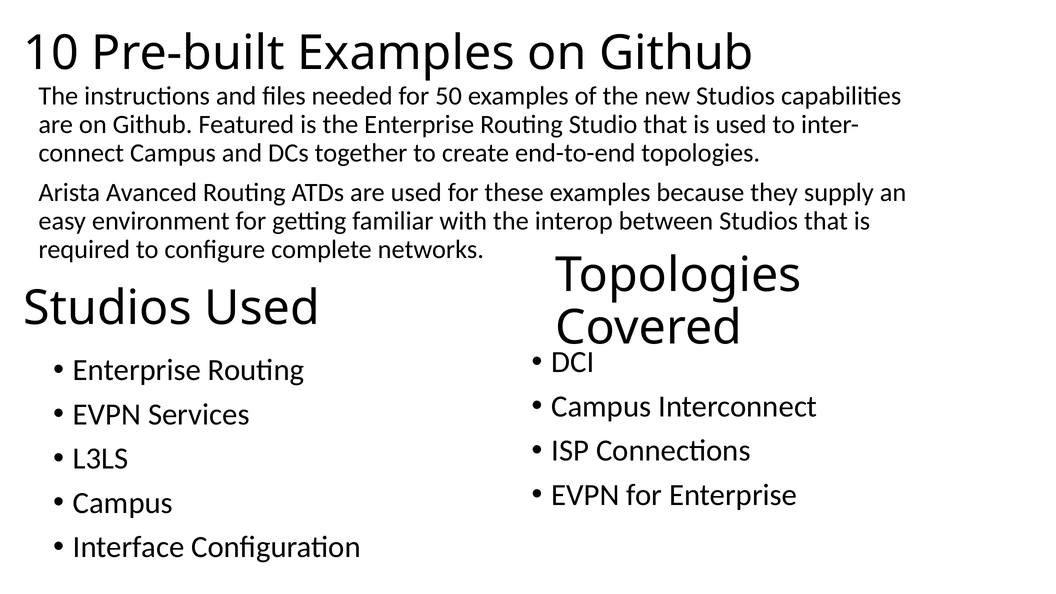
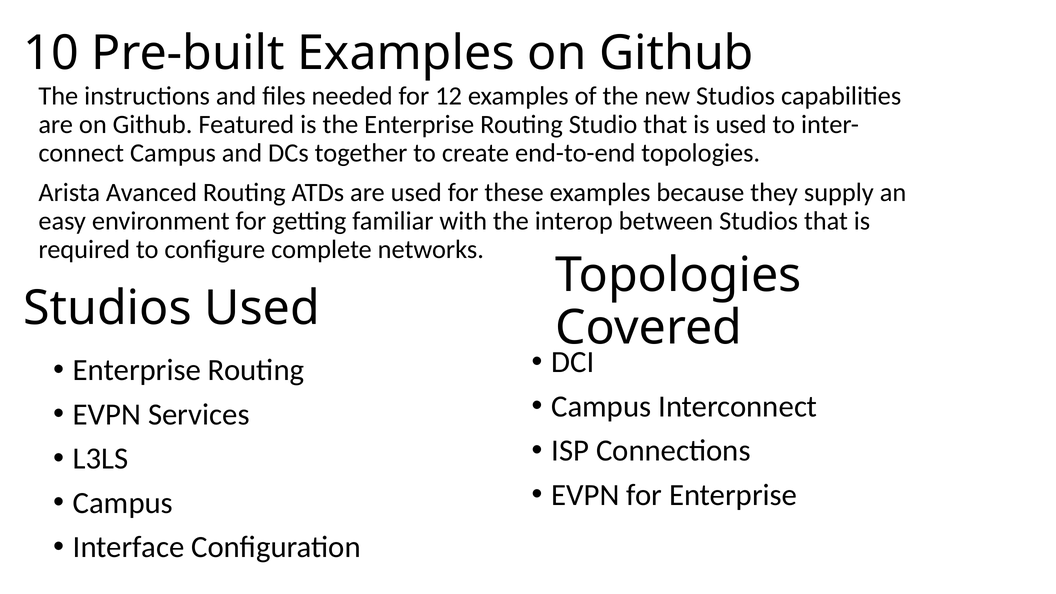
50: 50 -> 12 (449, 96)
